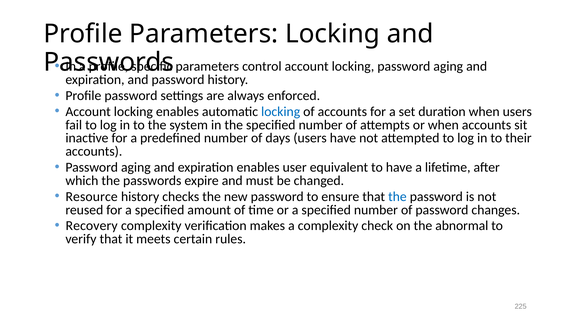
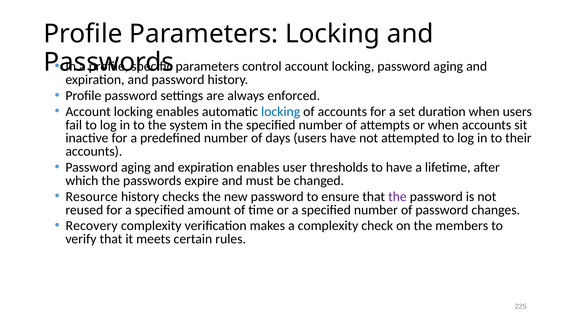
equivalent: equivalent -> thresholds (339, 167)
the colour: blue -> purple (397, 196)
abnormal: abnormal -> members (462, 226)
